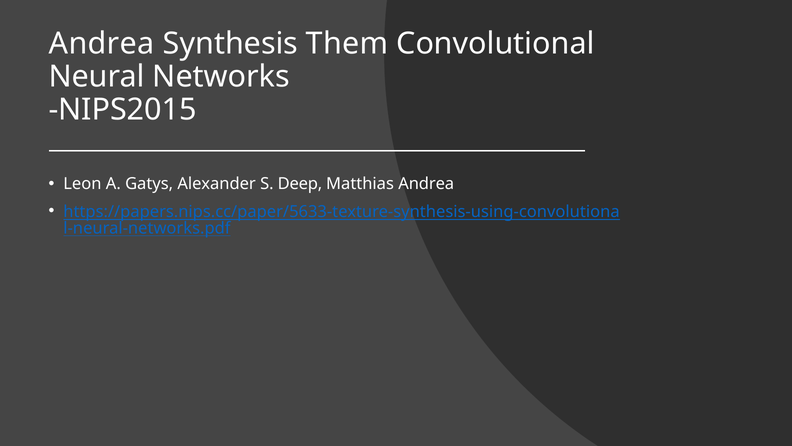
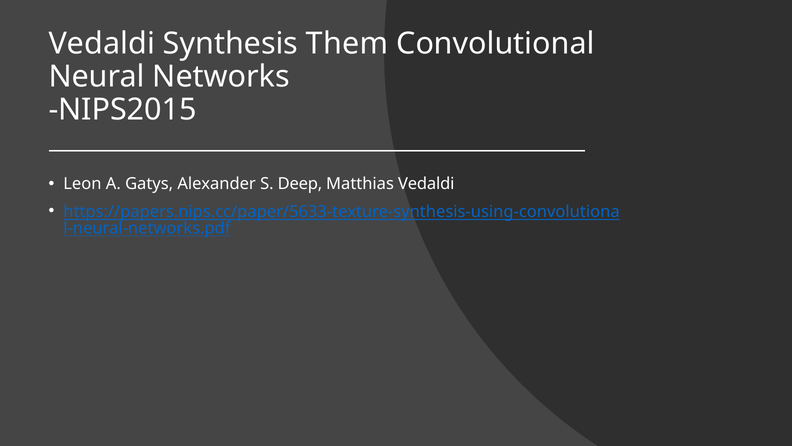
Andrea: Andrea -> Vedaldi (102, 44)
Matthias Andrea: Andrea -> Vedaldi (426, 184)
